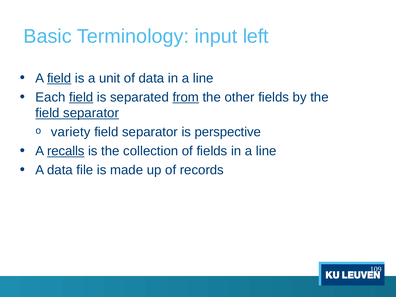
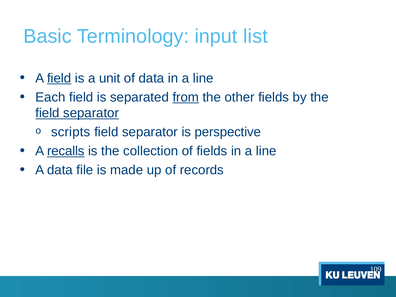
left: left -> list (255, 36)
field underline: present -> none (81, 97)
variety: variety -> scripts (71, 132)
